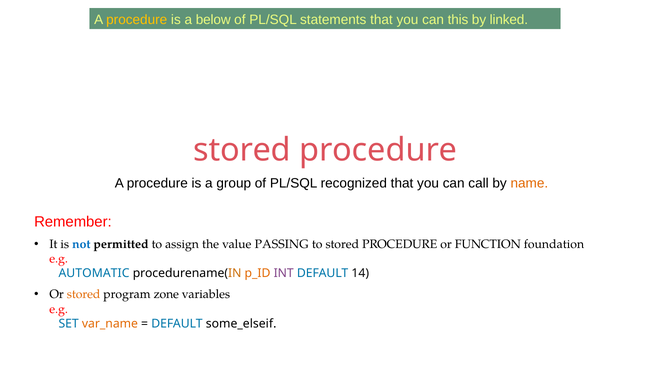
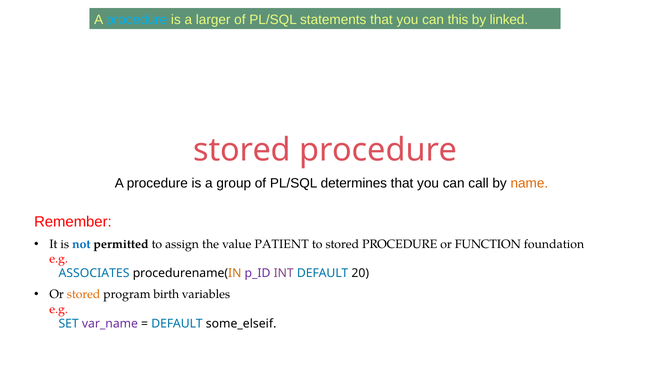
procedure colour: yellow -> light blue (137, 20)
below: below -> larger (213, 20)
recognized: recognized -> determines (354, 184)
PASSING: PASSING -> PATIENT (282, 245)
AUTOMATIC: AUTOMATIC -> ASSOCIATES (94, 274)
p_ID colour: orange -> purple (258, 274)
14: 14 -> 20 (360, 274)
zone: zone -> birth (166, 295)
var_name colour: orange -> purple (110, 324)
